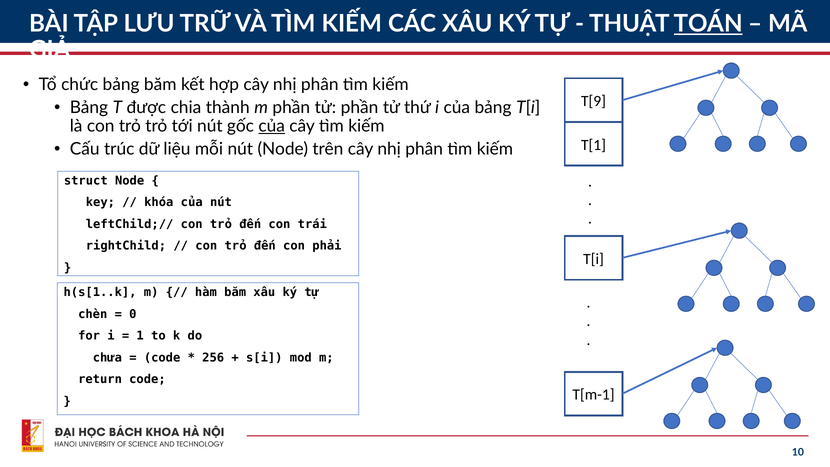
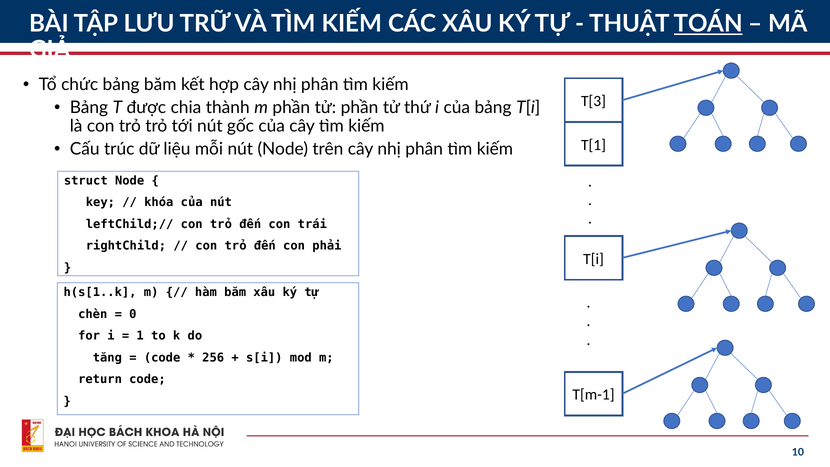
T[9: T[9 -> T[3 (594, 101)
của underline: present -> none (272, 126)
chưa: chưa -> tăng (107, 357)
